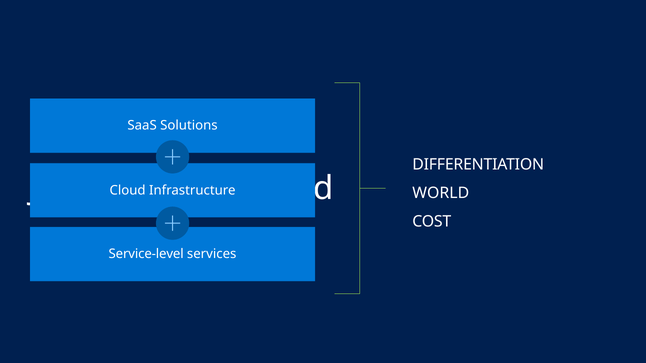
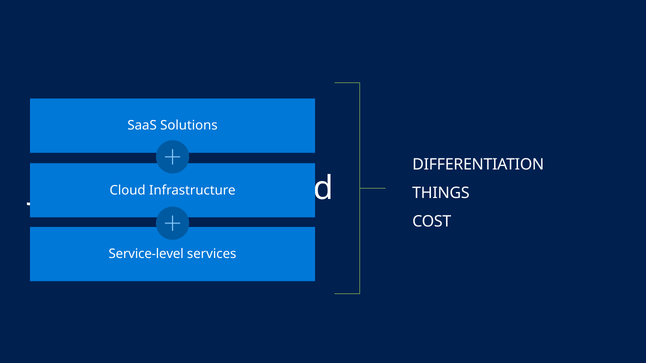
WORLD: WORLD -> THINGS (441, 193)
